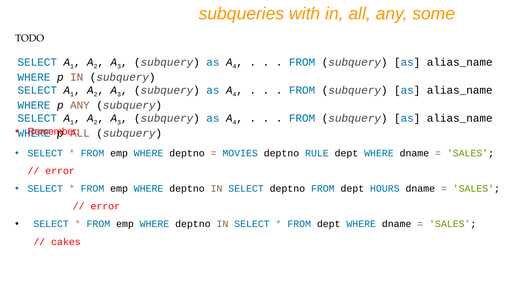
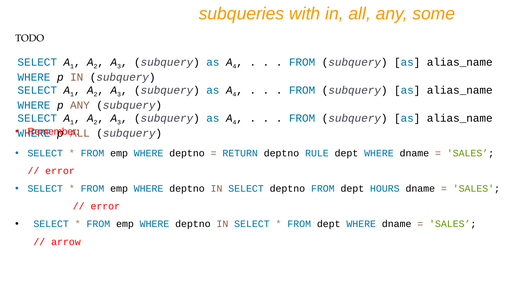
MOVIES: MOVIES -> RETURN (240, 153)
cakes: cakes -> arrow (66, 242)
